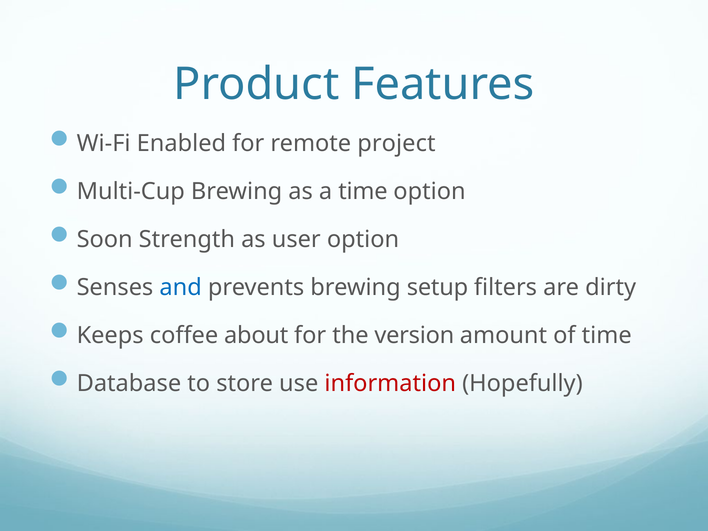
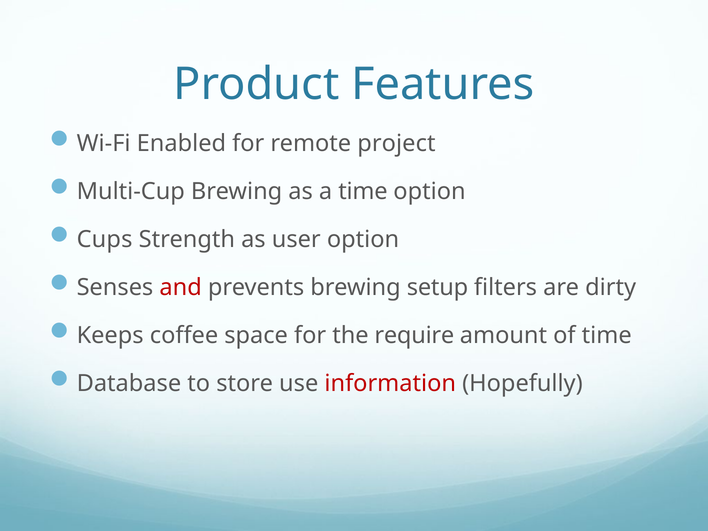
Soon: Soon -> Cups (105, 239)
and colour: blue -> red (181, 287)
about: about -> space (256, 335)
version: version -> require (414, 335)
